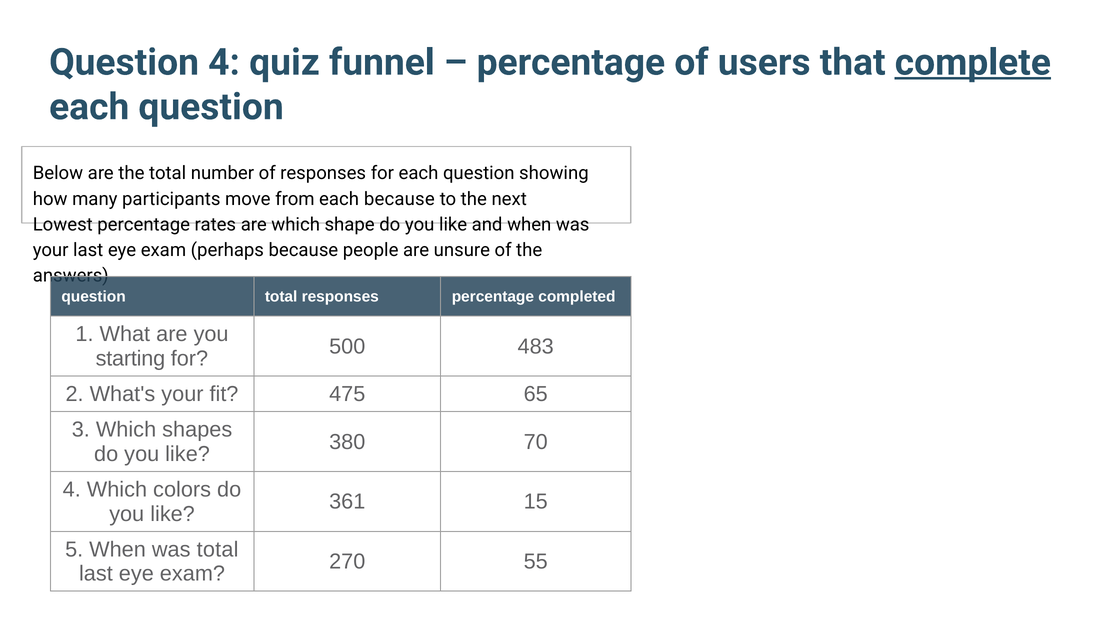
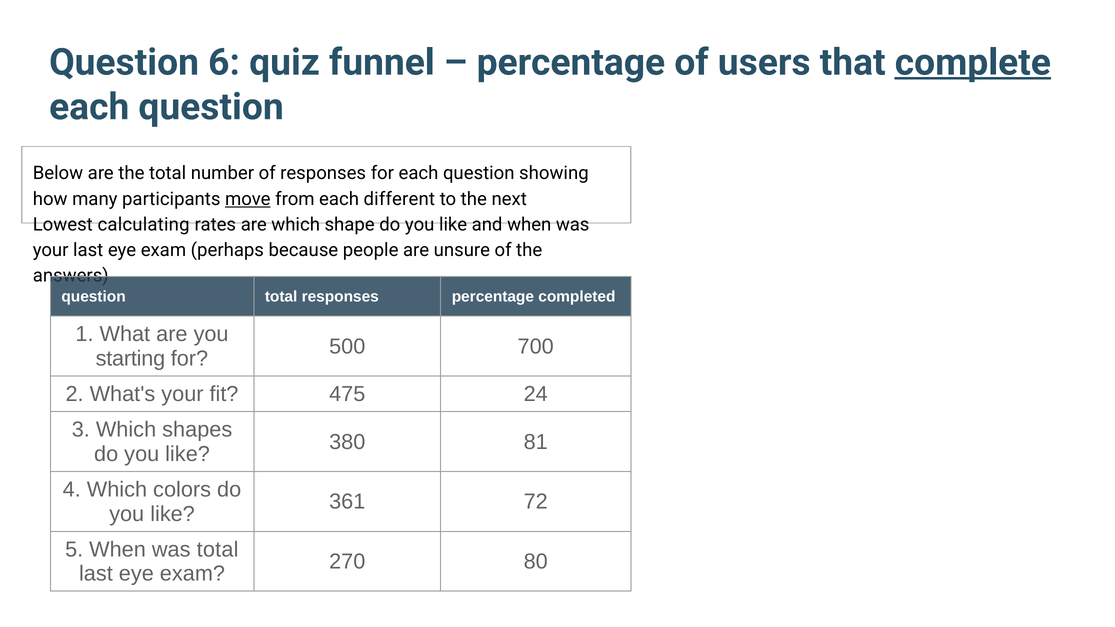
Question 4: 4 -> 6 (224, 62)
move underline: none -> present (248, 199)
each because: because -> different (399, 199)
Lowest percentage: percentage -> calculating (144, 225)
483: 483 -> 700 (536, 347)
65: 65 -> 24 (536, 394)
70: 70 -> 81 (536, 442)
15: 15 -> 72 (536, 502)
55: 55 -> 80 (536, 562)
